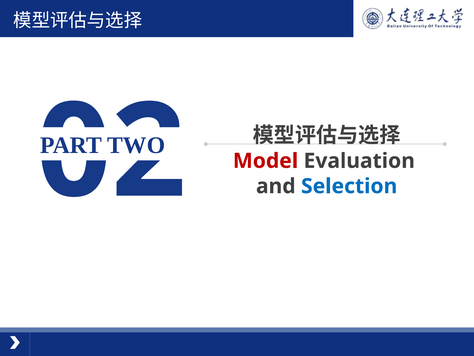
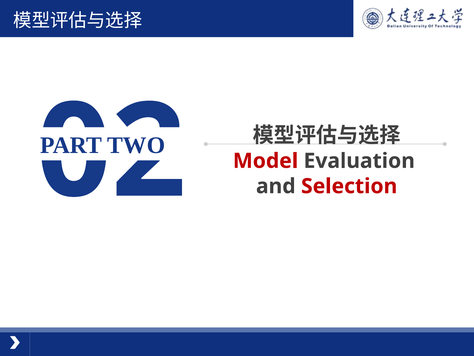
Selection colour: blue -> red (349, 186)
